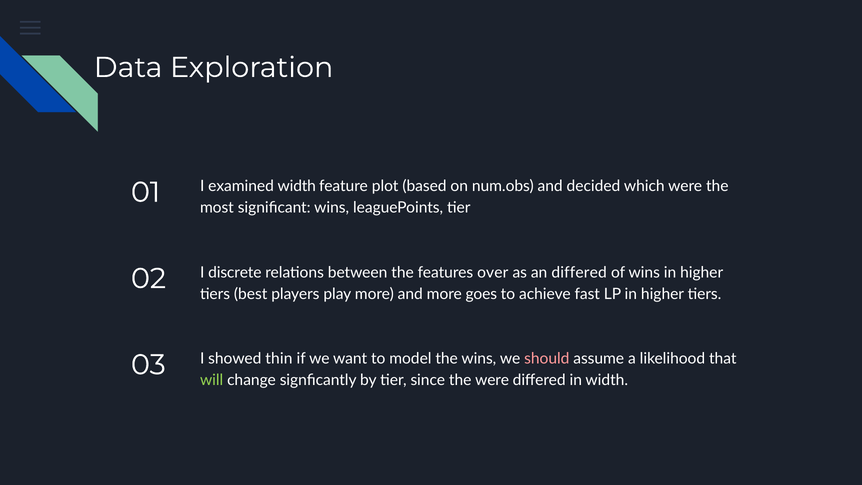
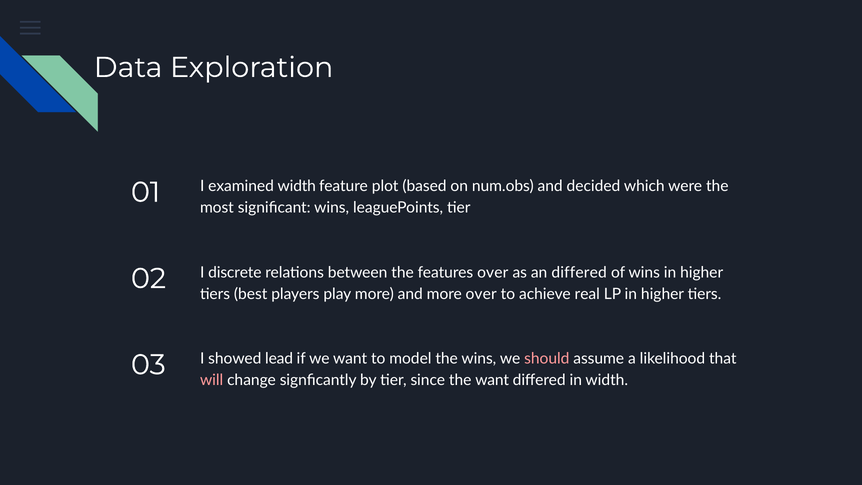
more goes: goes -> over (481, 294)
fast: fast -> real (587, 294)
thin: thin -> lead (279, 359)
will colour: light green -> pink (212, 380)
the were: were -> want (492, 380)
